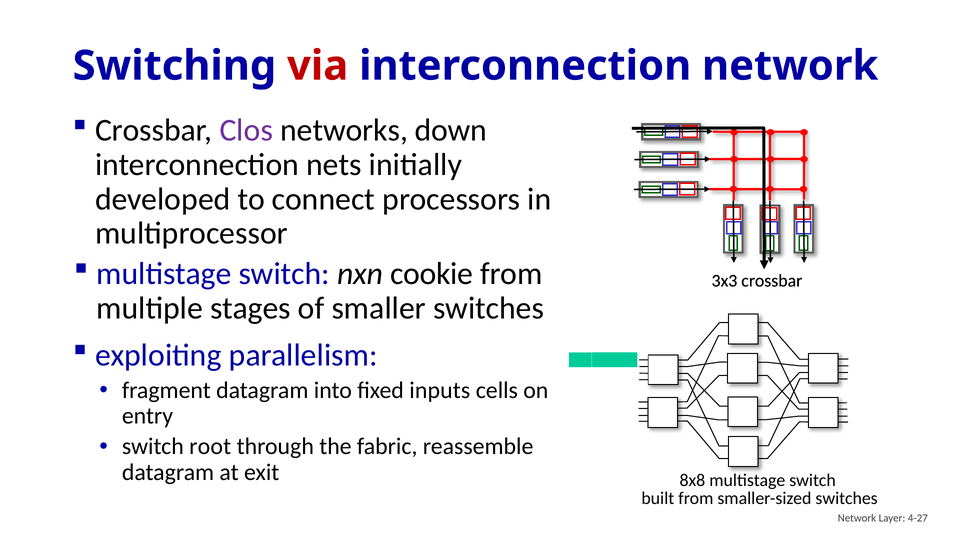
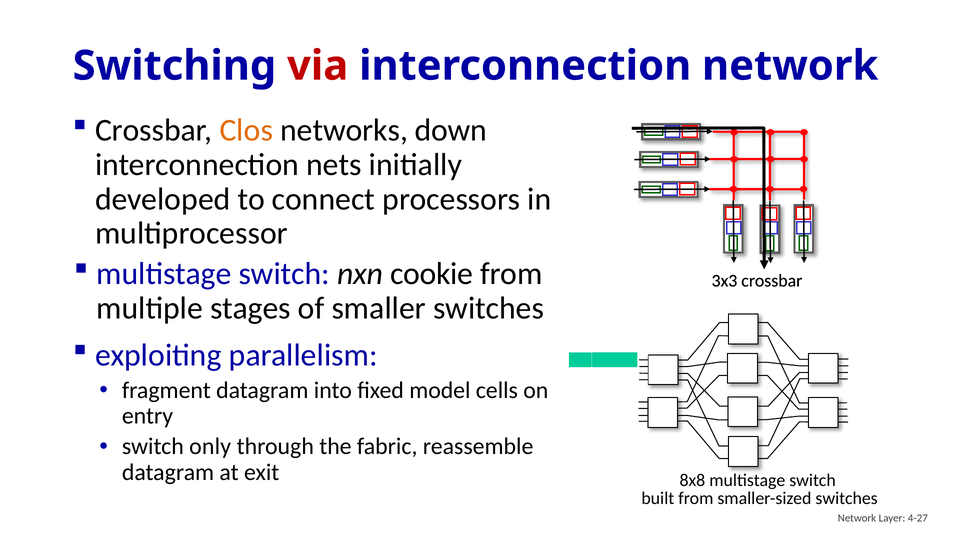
Clos colour: purple -> orange (246, 130)
inputs: inputs -> model (440, 390)
root: root -> only (210, 447)
